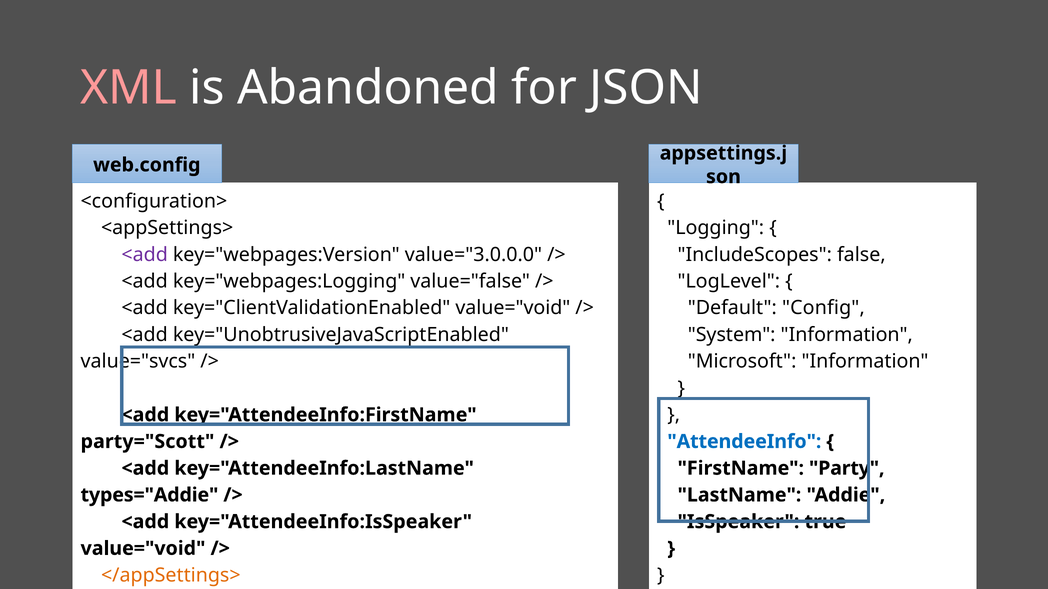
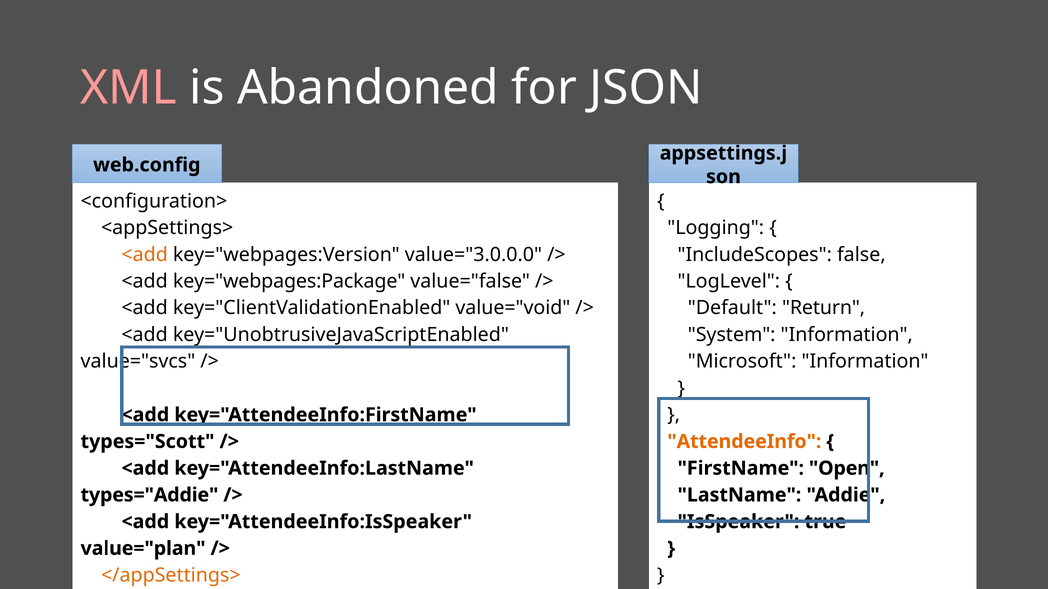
<add colour: purple -> orange (145, 255)
key="webpages:Logging: key="webpages:Logging -> key="webpages:Package (289, 281)
Config: Config -> Return (824, 308)
party="Scott: party="Scott -> types="Scott (148, 442)
AttendeeInfo colour: blue -> orange (744, 442)
Party: Party -> Open (847, 469)
value="void: value="void -> value="plan (143, 549)
